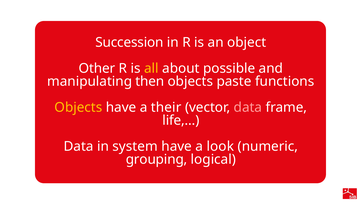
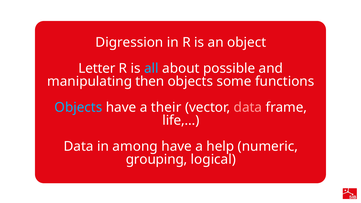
Succession: Succession -> Digression (129, 42)
Other: Other -> Letter (97, 68)
all colour: yellow -> light blue (151, 68)
paste: paste -> some (234, 81)
Objects colour: yellow -> light blue (78, 107)
system: system -> among (135, 146)
look: look -> help (220, 146)
